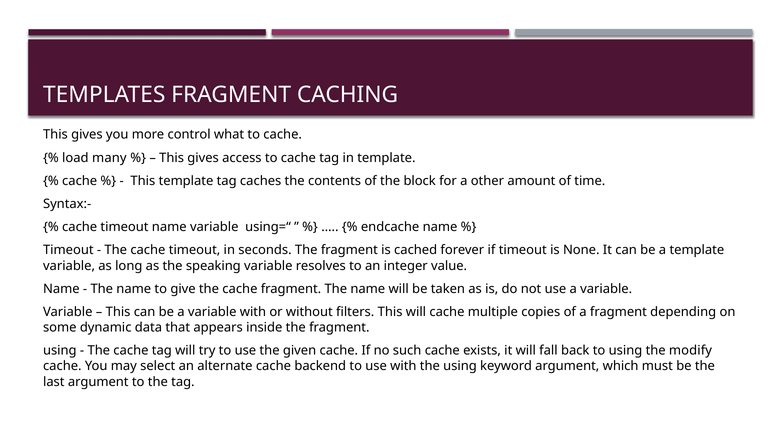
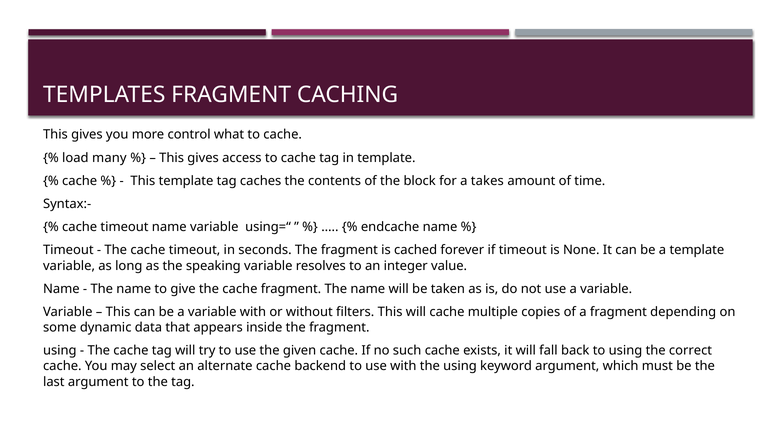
other: other -> takes (487, 181)
modify: modify -> correct (691, 351)
